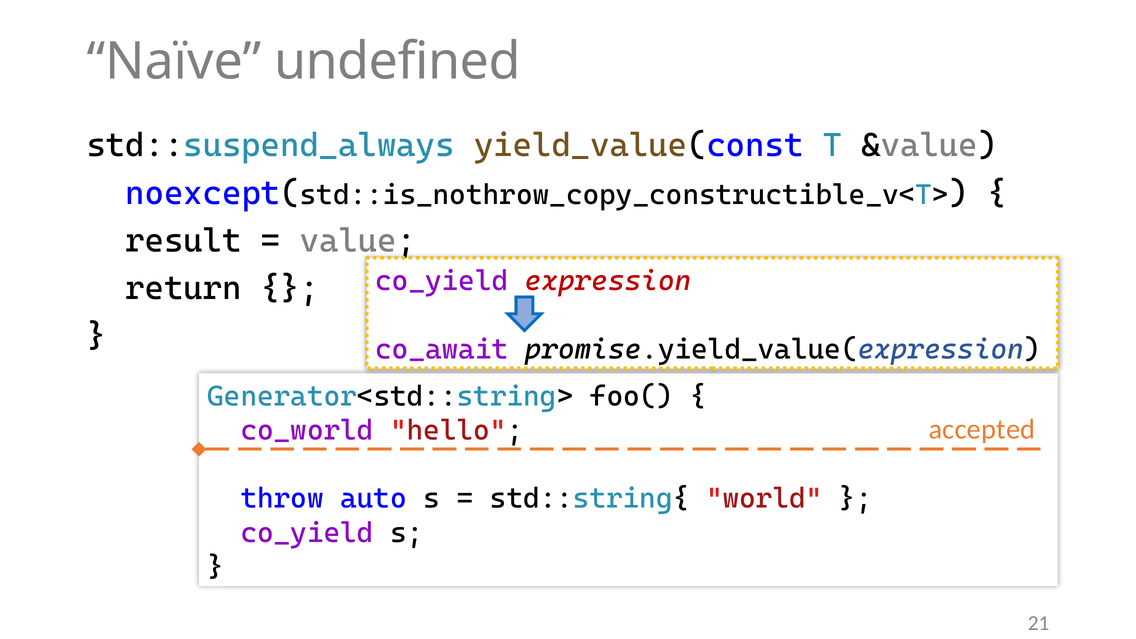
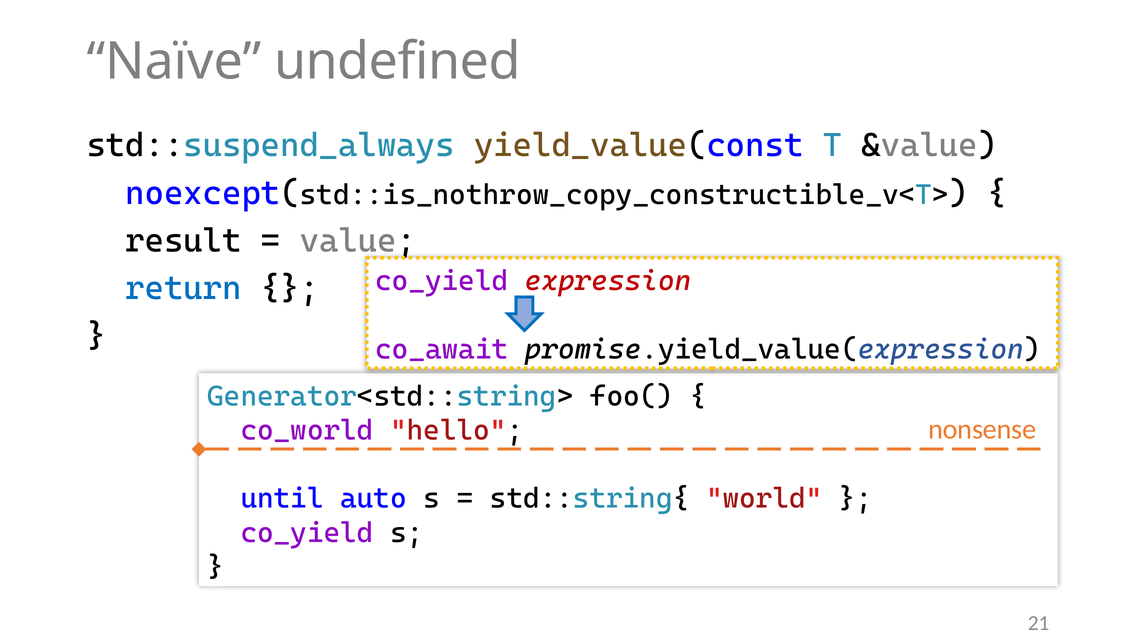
return colour: black -> blue (183, 288)
accepted: accepted -> nonsense (982, 429)
throw: throw -> until (282, 499)
